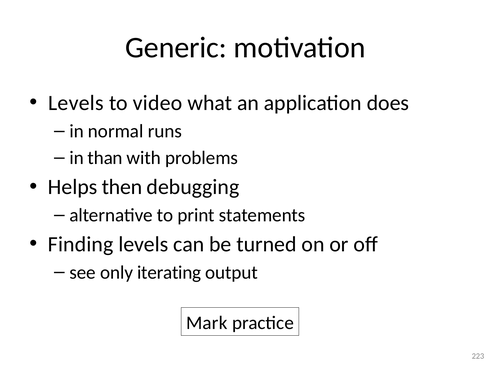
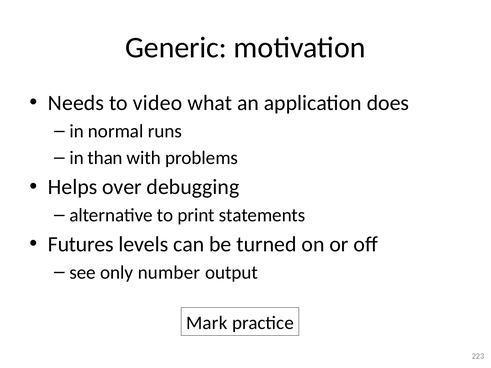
Levels: Levels -> Needs (76, 103)
then: then -> over (122, 187)
Finding: Finding -> Futures (81, 244)
iterating: iterating -> number (169, 273)
